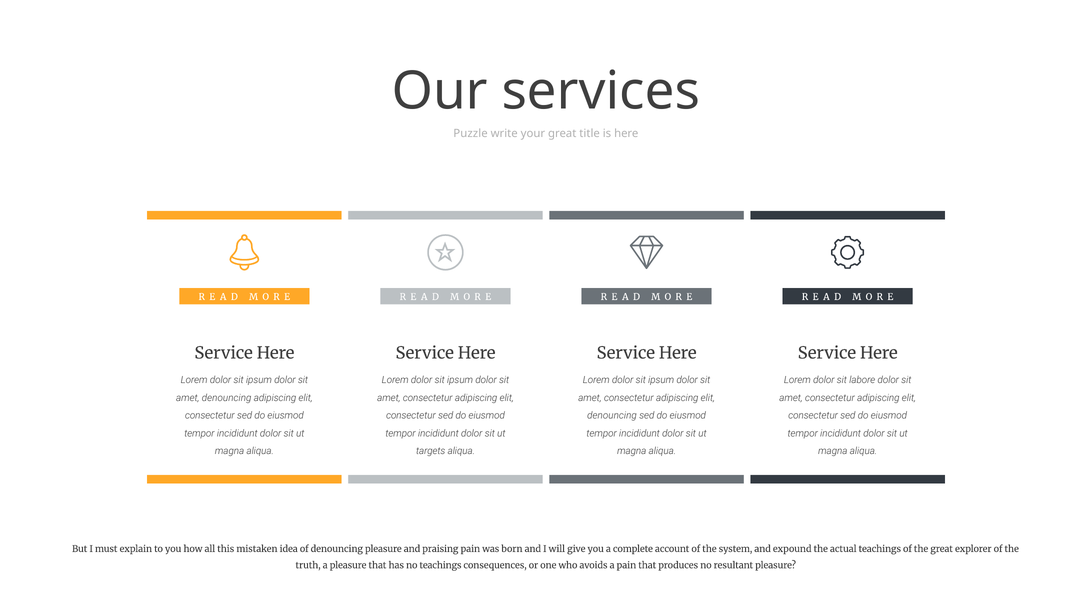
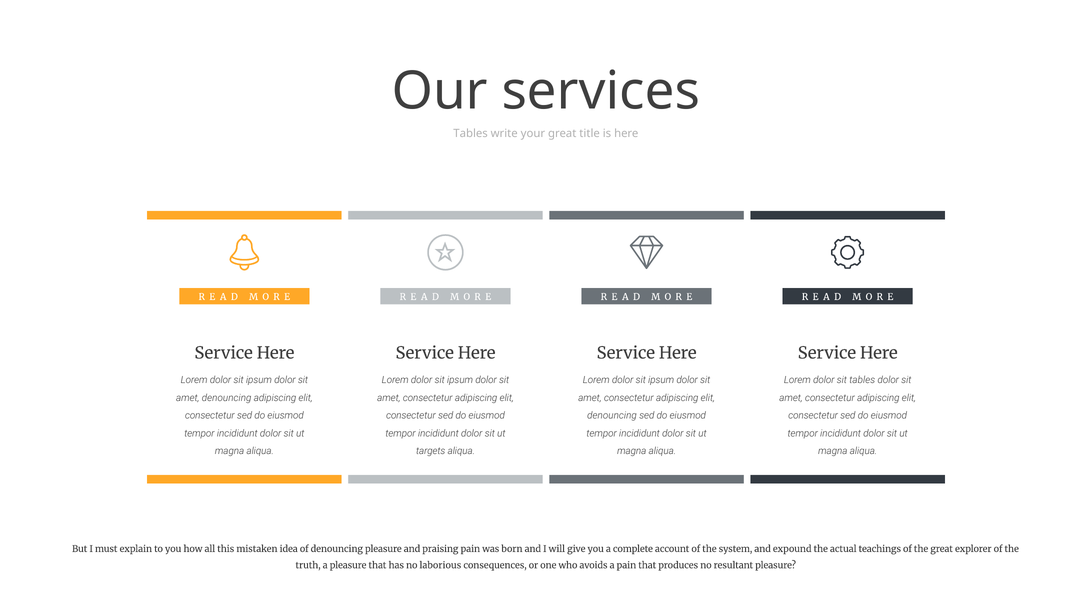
Puzzle: Puzzle -> Tables (471, 134)
sit labore: labore -> tables (862, 380)
no teachings: teachings -> laborious (440, 566)
